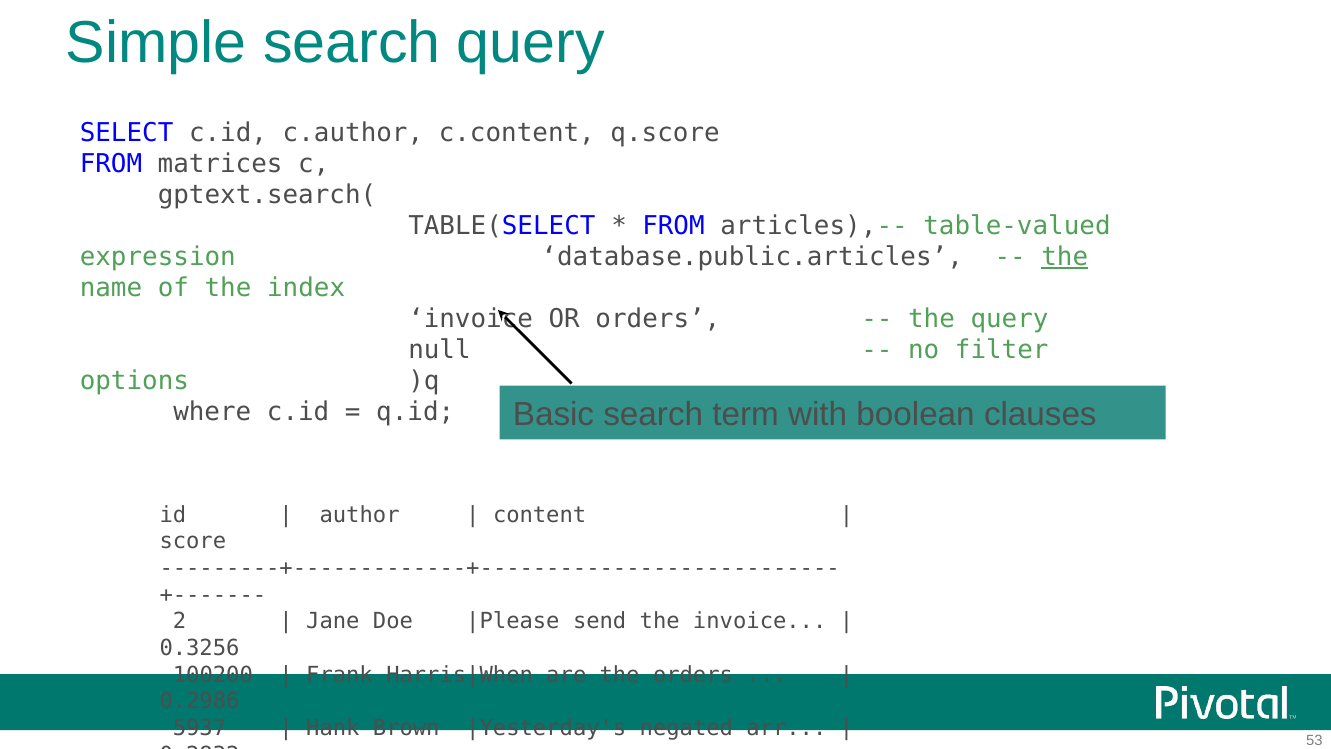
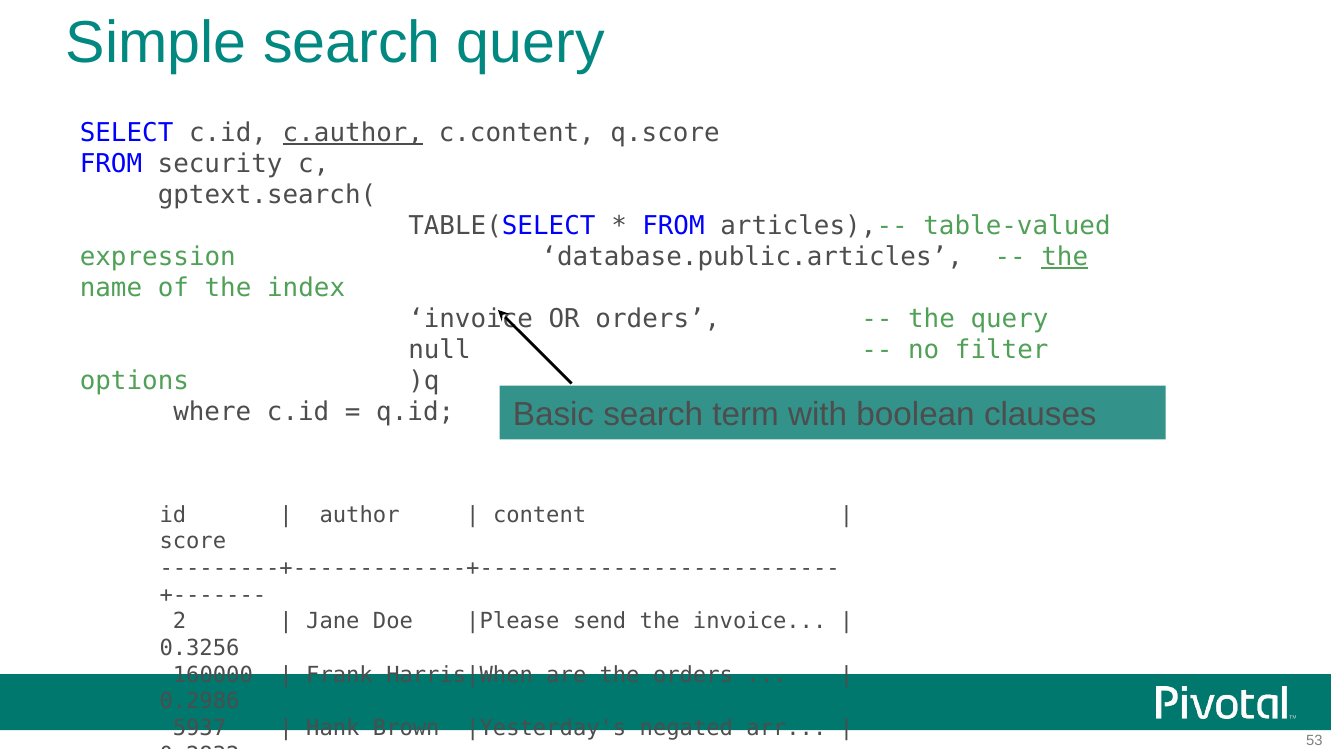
c.author underline: none -> present (353, 133)
matrices: matrices -> security (220, 164)
100200: 100200 -> 160000 (213, 675)
